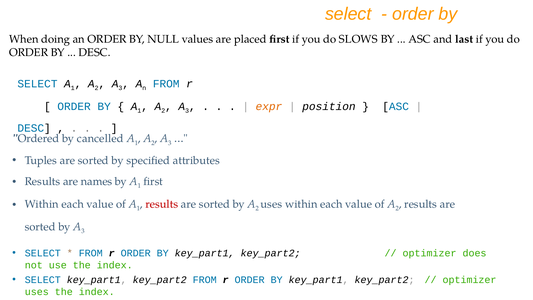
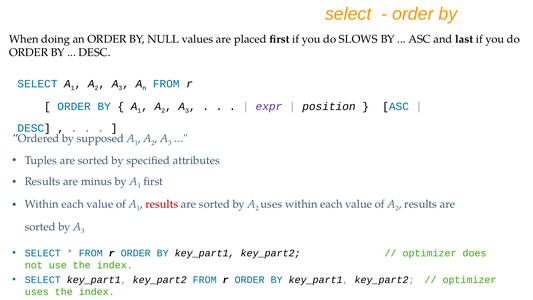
expr colour: orange -> purple (269, 106)
cancelled: cancelled -> supposed (100, 139)
names: names -> minus (97, 181)
